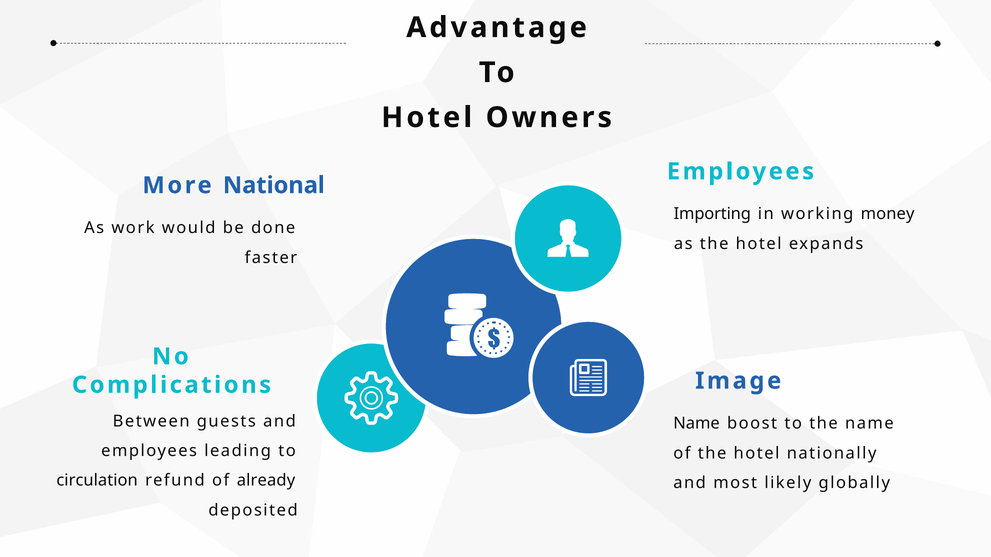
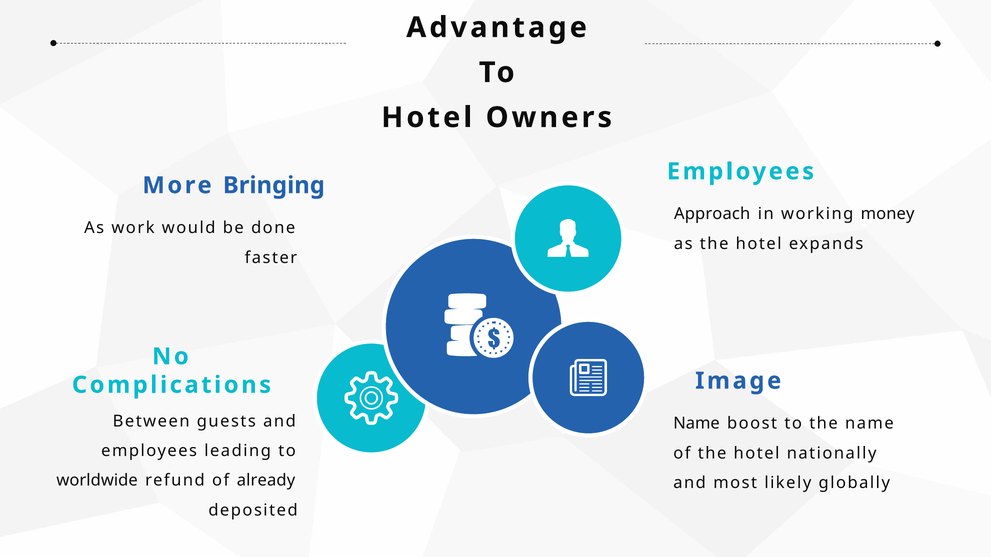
National: National -> Bringing (274, 185)
Importing: Importing -> Approach (712, 214)
circulation: circulation -> worldwide (97, 481)
